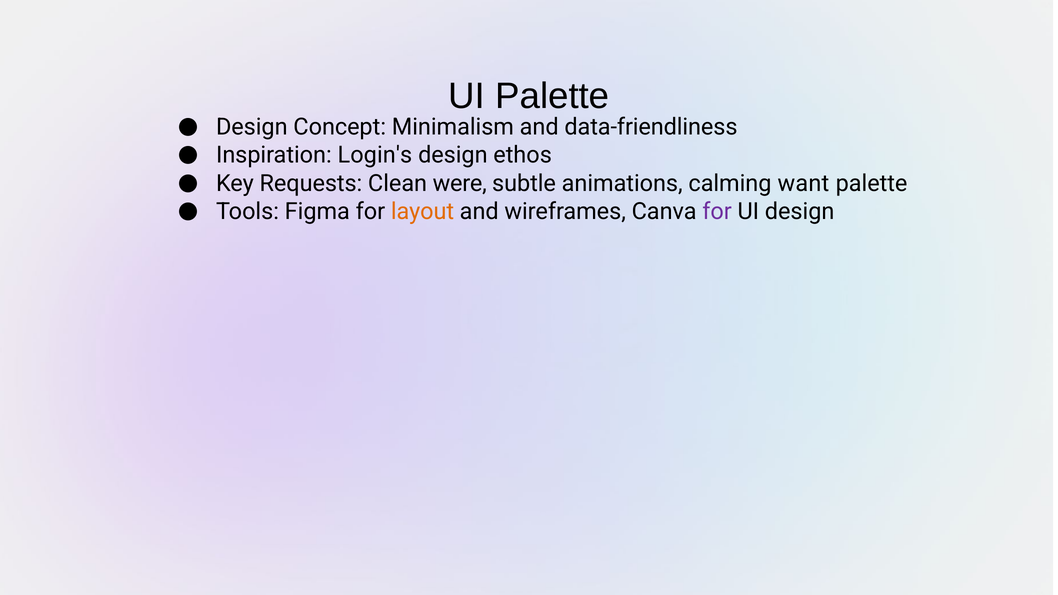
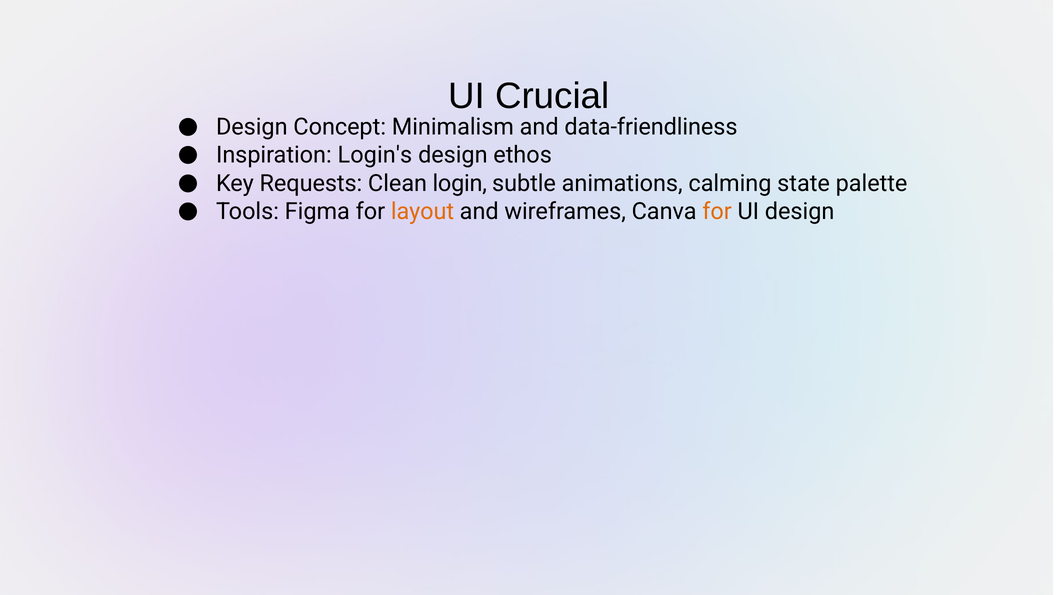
UI Palette: Palette -> Crucial (552, 96)
were: were -> login (460, 183)
want: want -> state (804, 183)
for colour: purple -> orange (717, 212)
